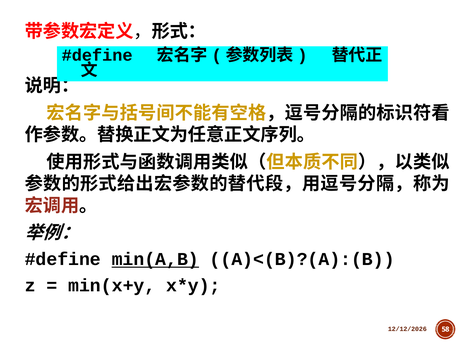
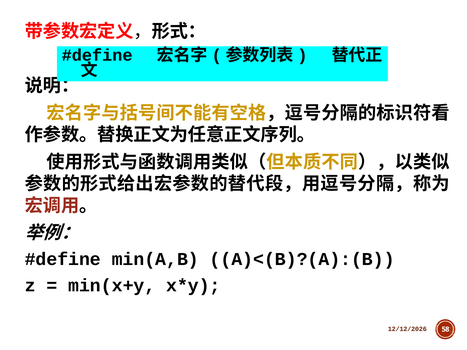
min(A,B underline: present -> none (155, 259)
